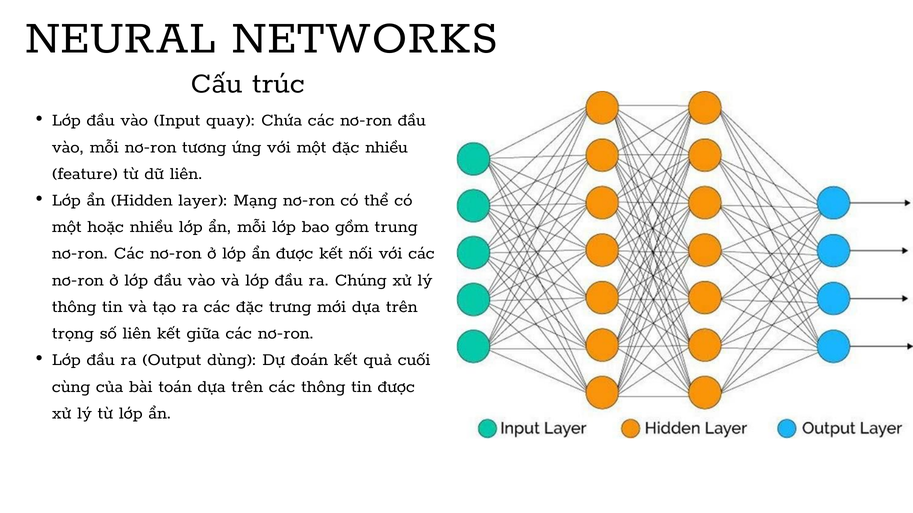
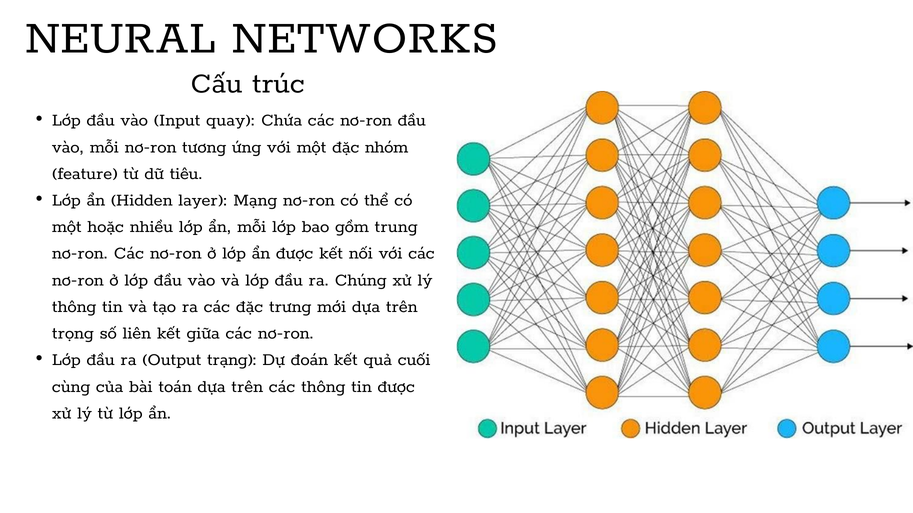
đặc nhiều: nhiều -> nhóm (387, 146)
dữ liên: liên -> tiêu (186, 173)
dùng: dùng -> trạng (232, 360)
